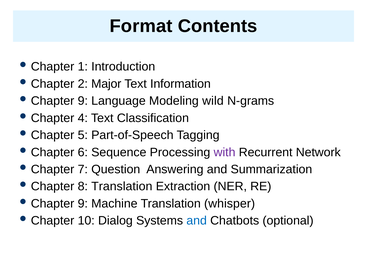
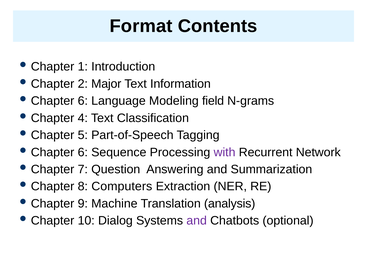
9: 9 -> 6 (83, 101)
wild: wild -> field (213, 101)
8 Translation: Translation -> Computers (122, 187)
whisper: whisper -> analysis (230, 204)
and colour: blue -> purple (197, 221)
